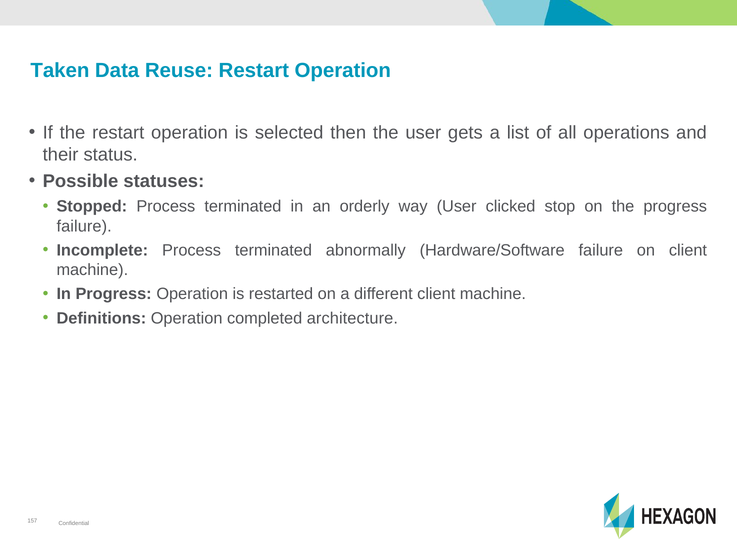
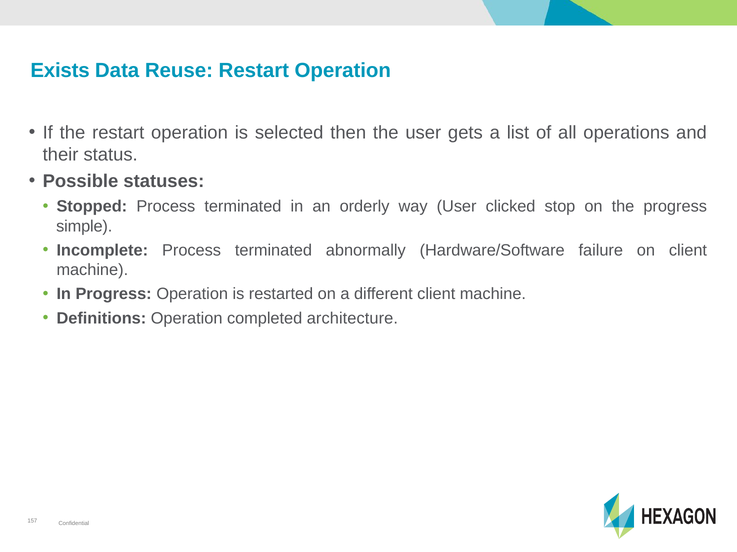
Taken: Taken -> Exists (60, 71)
failure: failure -> simple (84, 226)
